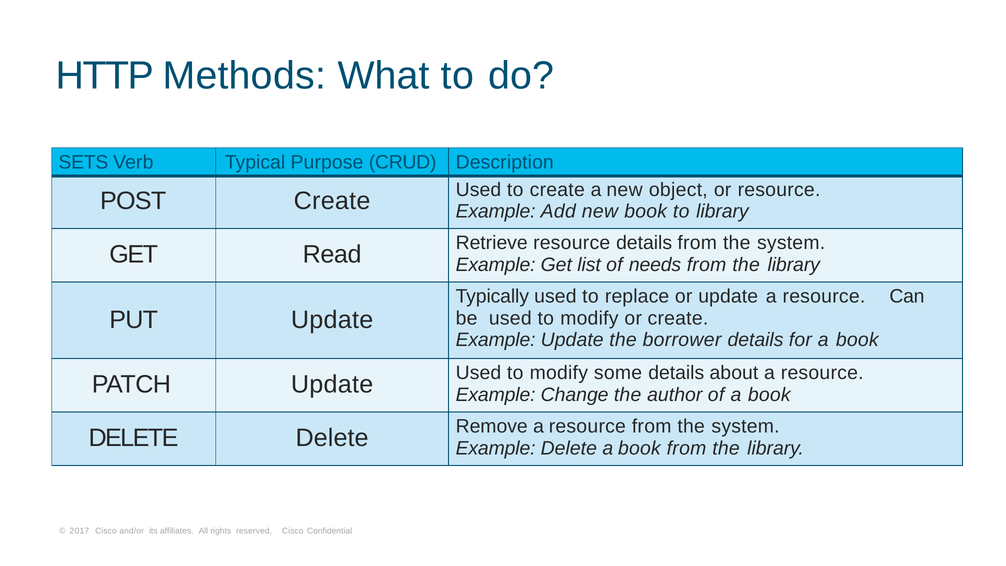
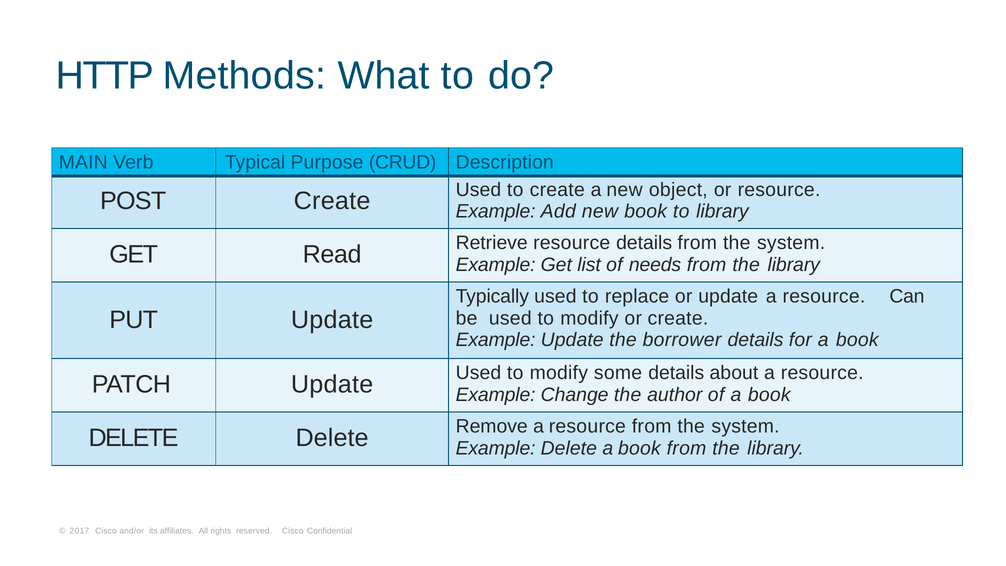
SETS: SETS -> MAIN (83, 162)
